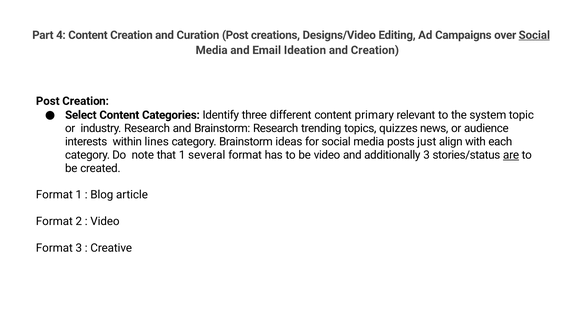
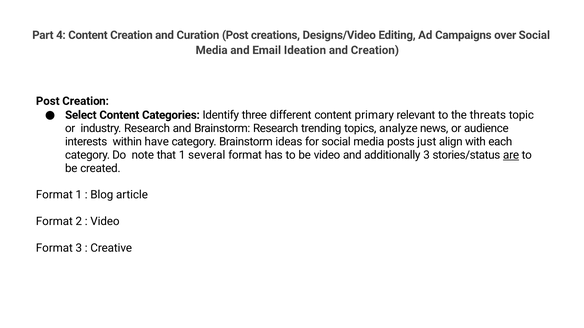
Social underline: present -> none (534, 35)
system: system -> threats (488, 115)
quizzes: quizzes -> analyze (398, 129)
lines: lines -> have (157, 142)
